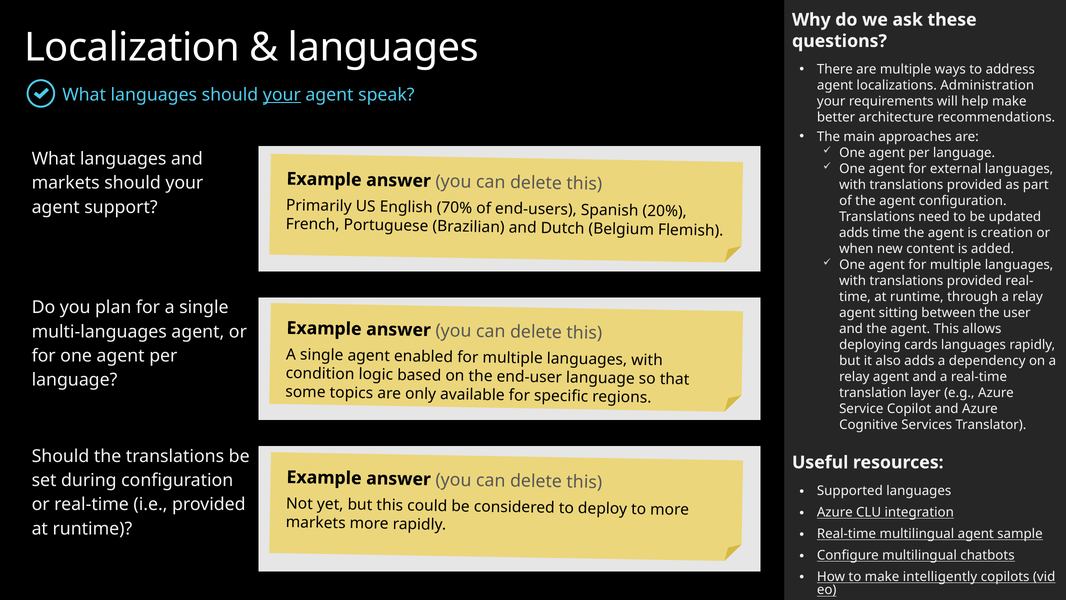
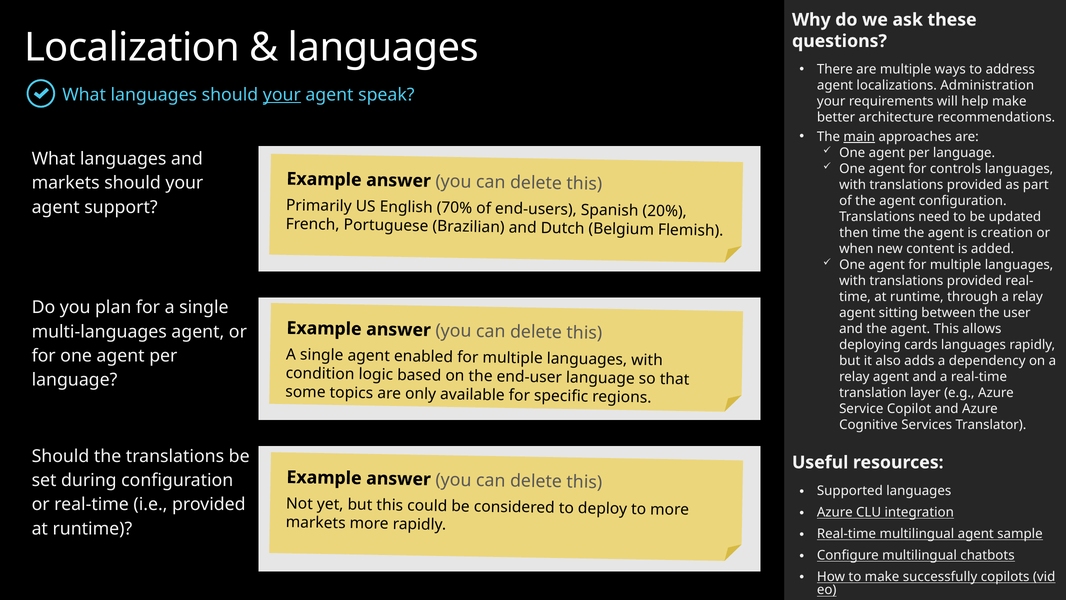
main underline: none -> present (859, 137)
external: external -> controls (956, 169)
adds: adds -> then (854, 233)
intelligently: intelligently -> successfully (940, 576)
